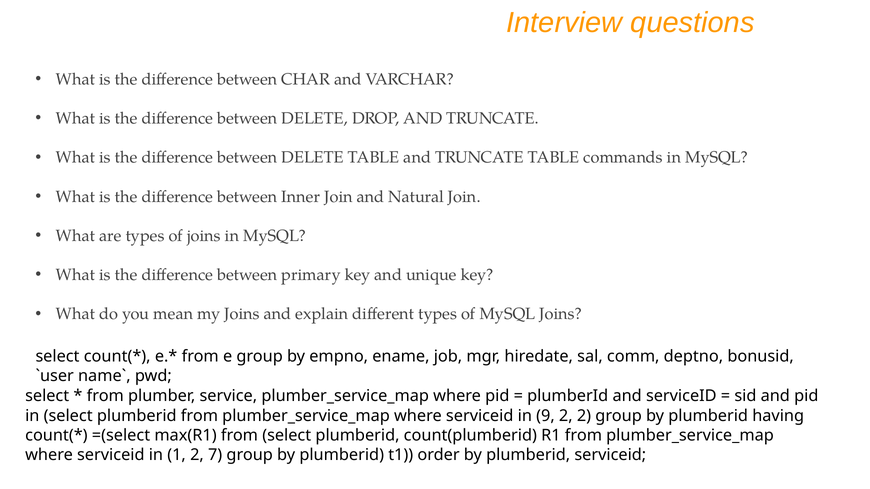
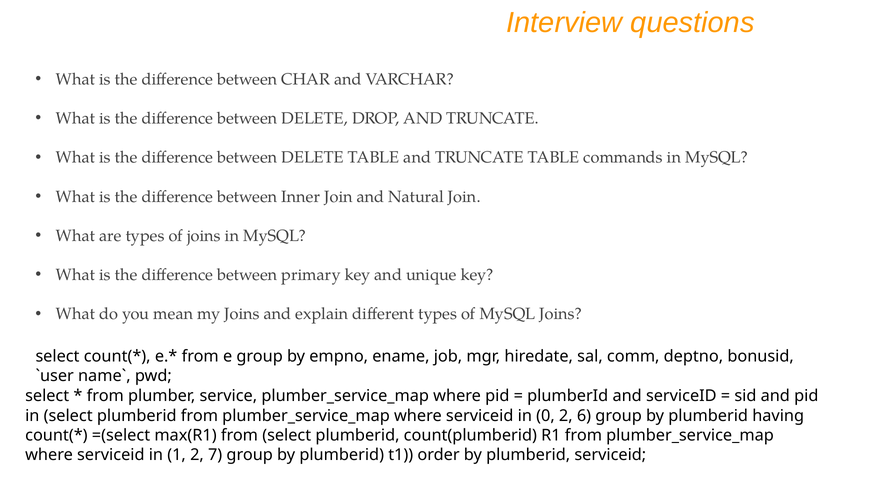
9: 9 -> 0 (545, 416)
2 2: 2 -> 6 (584, 416)
